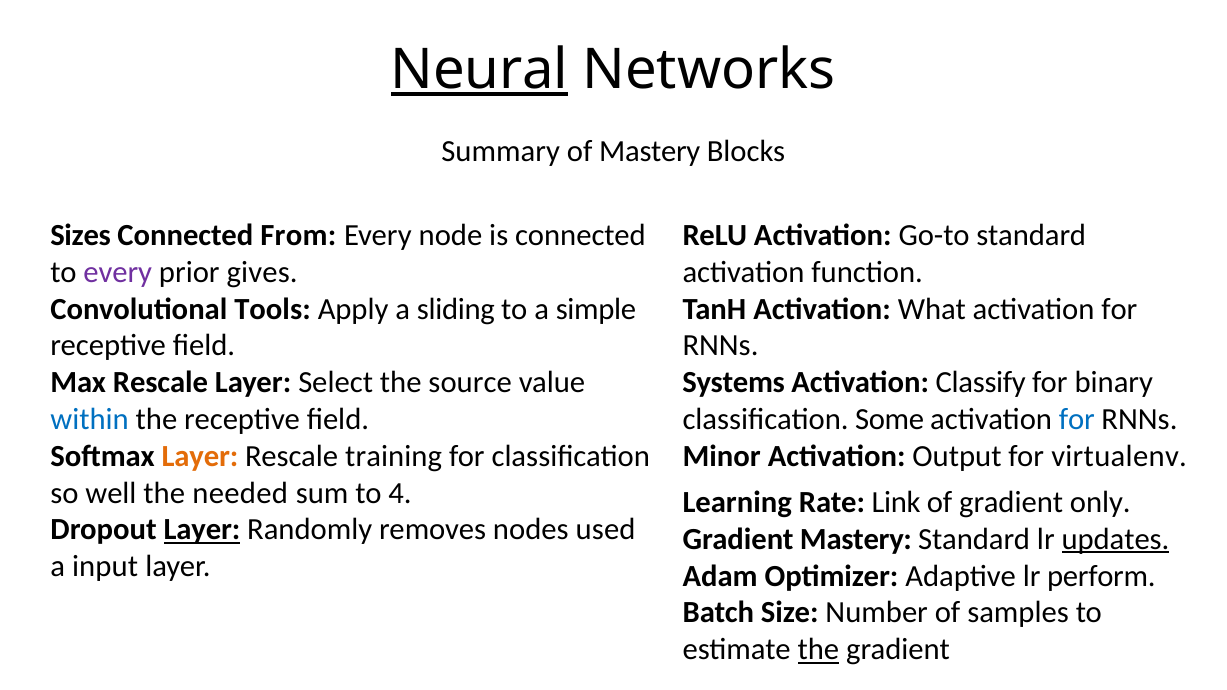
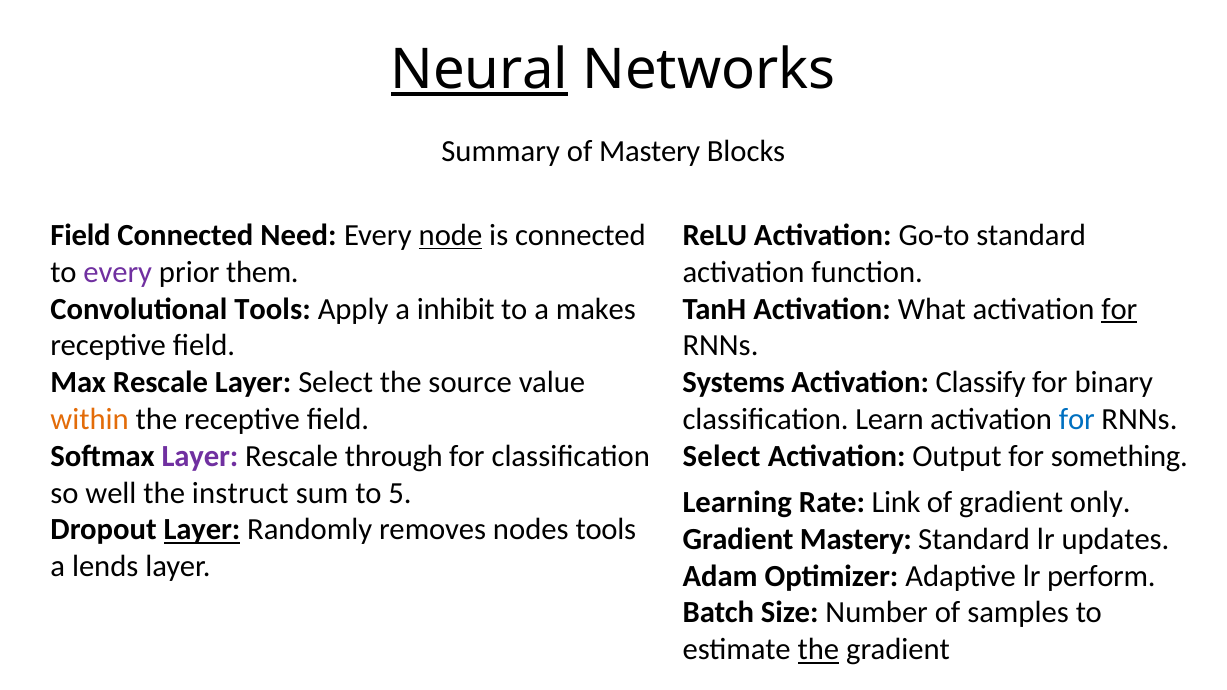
Sizes: Sizes -> Field (81, 235)
From: From -> Need (298, 235)
node underline: none -> present (450, 235)
gives: gives -> them (262, 272)
sliding: sliding -> inhibit (456, 309)
simple: simple -> makes (596, 309)
for underline: none -> present (1119, 309)
within colour: blue -> orange (90, 419)
Some: Some -> Learn (890, 419)
Layer colour: orange -> purple (200, 456)
training: training -> through (394, 456)
Minor: Minor -> Select (722, 456)
virtualenv: virtualenv -> something (1119, 456)
needed: needed -> instruct (240, 493)
4: 4 -> 5 (400, 493)
nodes used: used -> tools (606, 530)
updates underline: present -> none (1115, 539)
input: input -> lends (105, 567)
